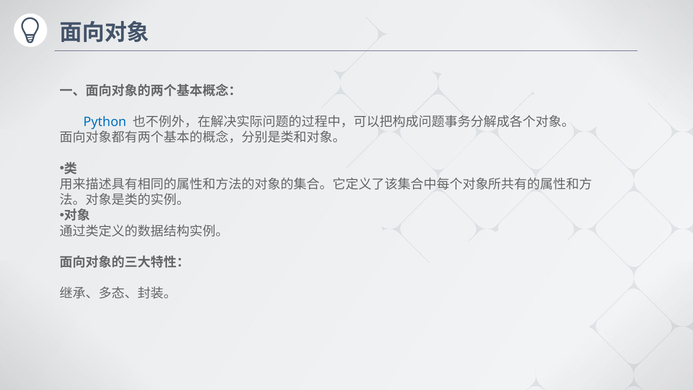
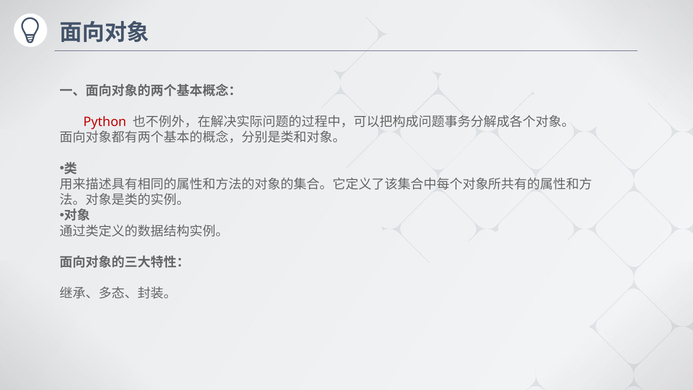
Python colour: blue -> red (105, 122)
